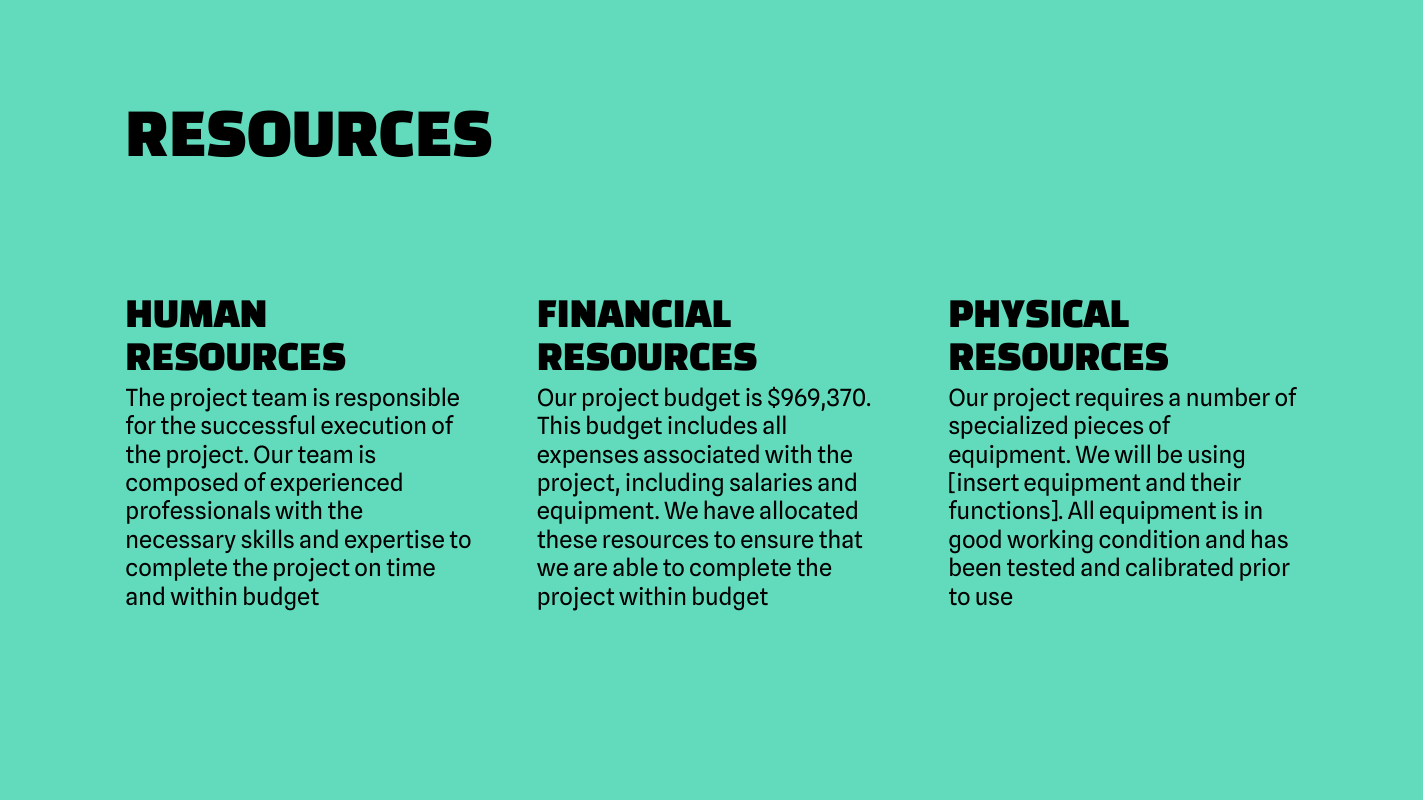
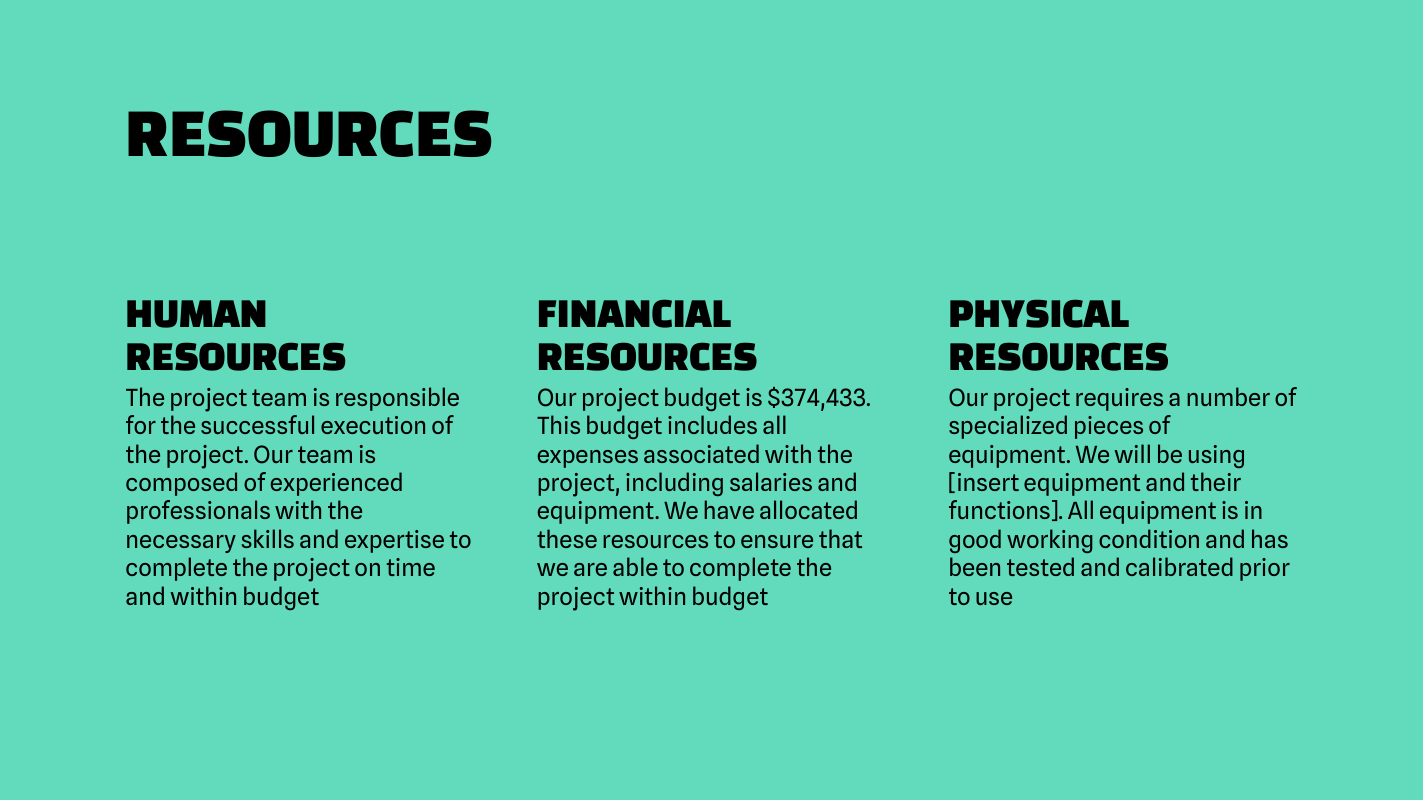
$969,370: $969,370 -> $374,433 (819, 399)
